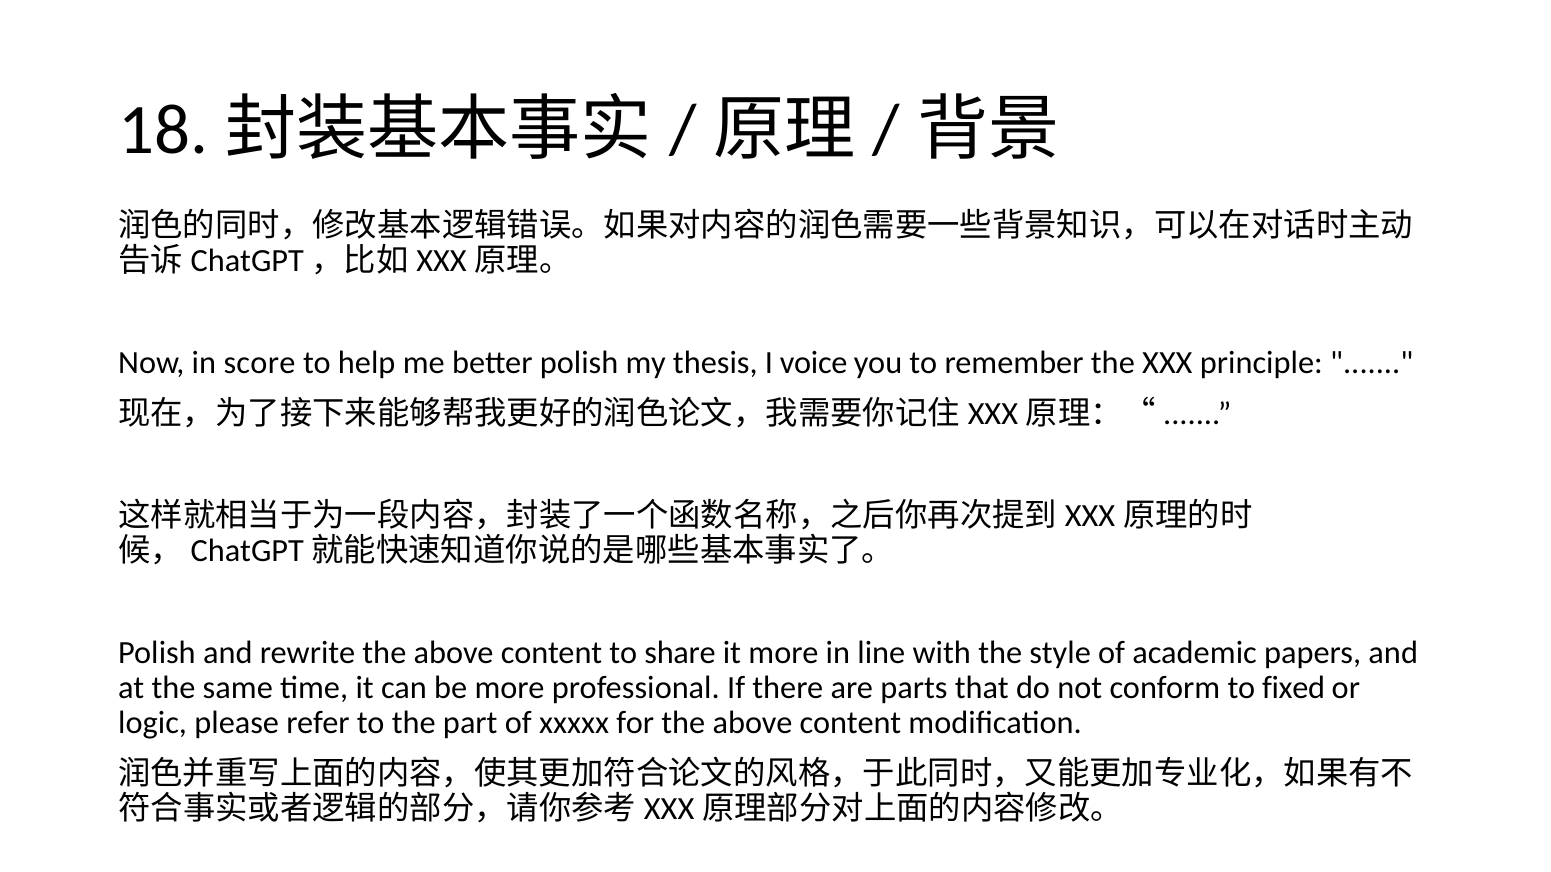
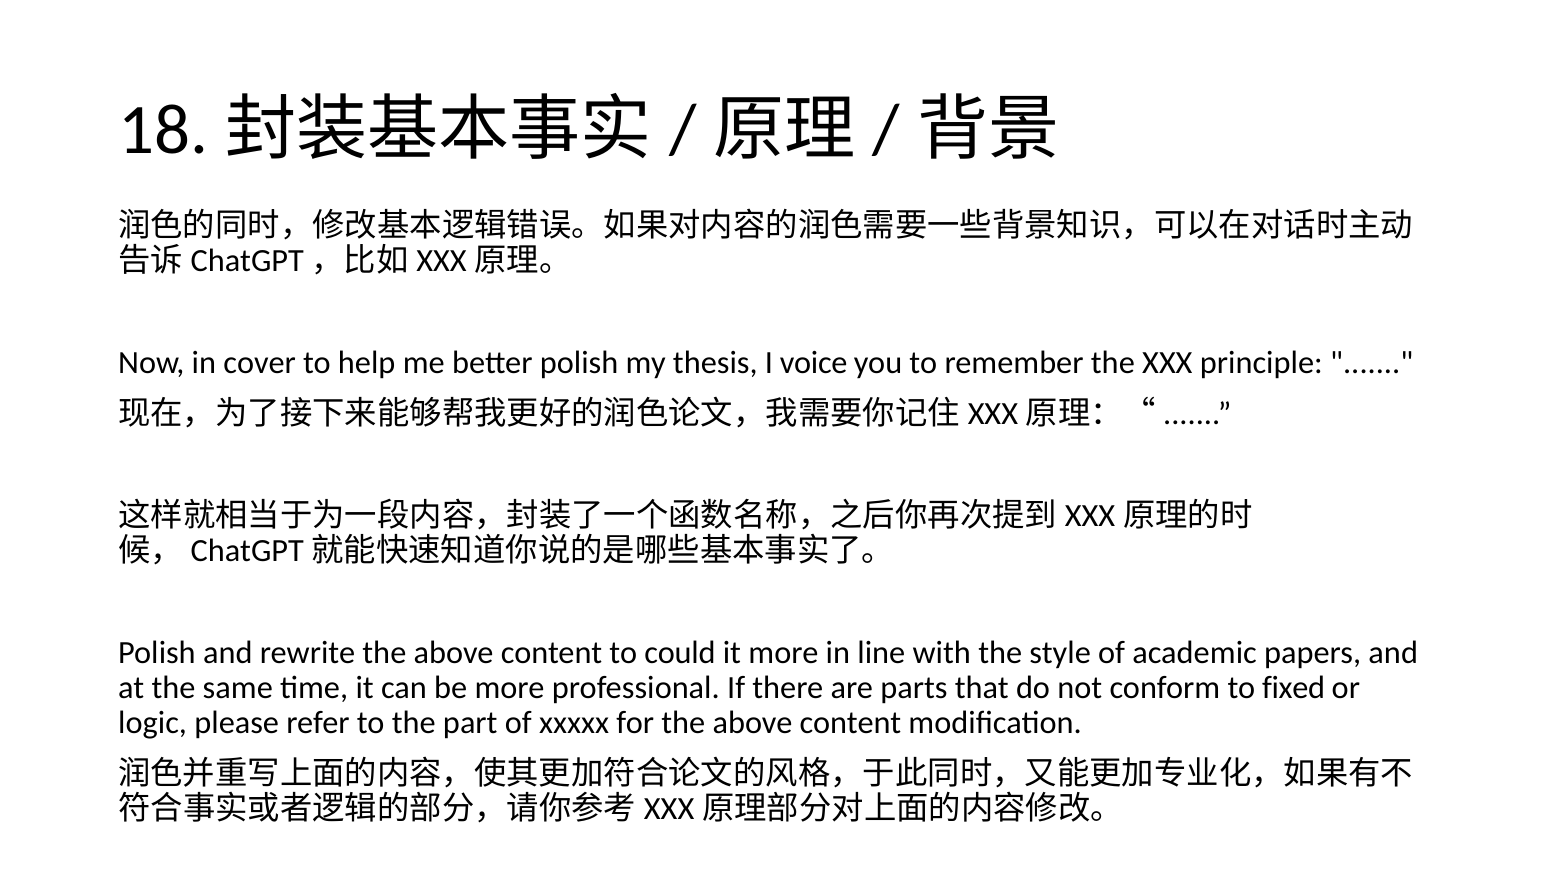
score: score -> cover (260, 363)
share: share -> could (680, 653)
